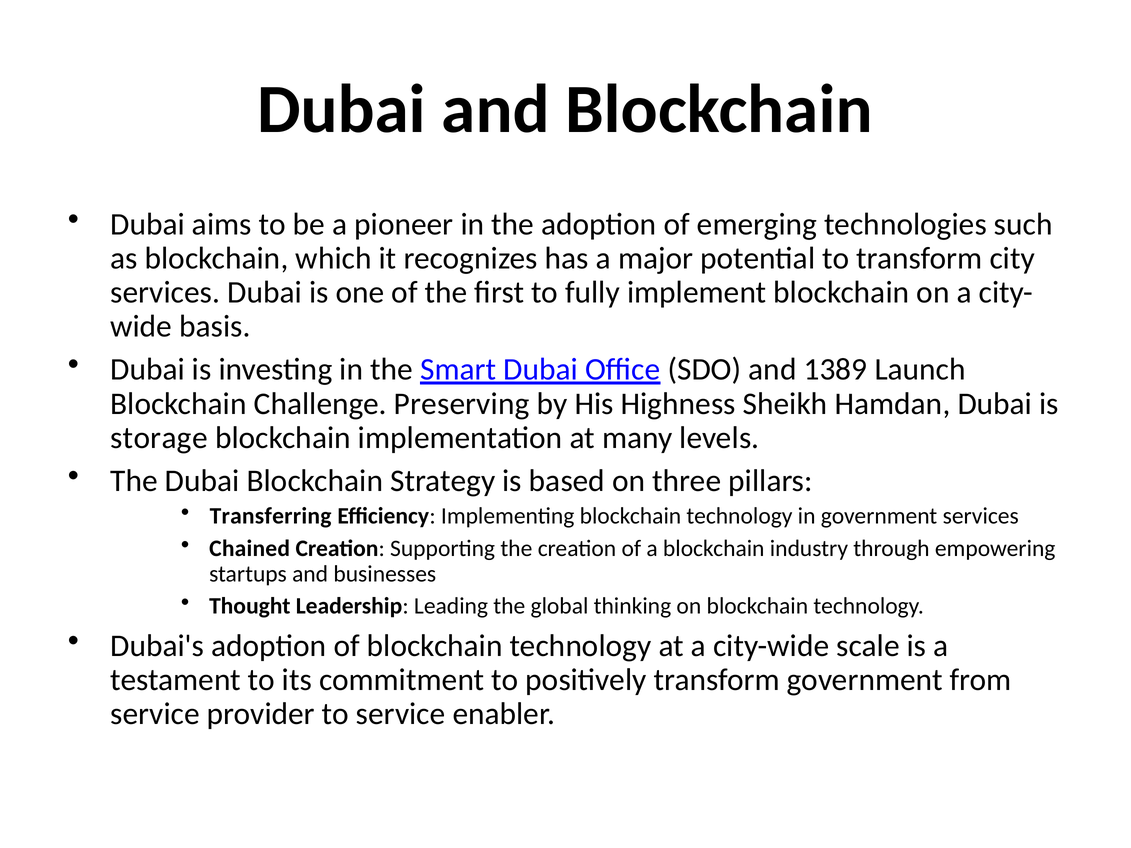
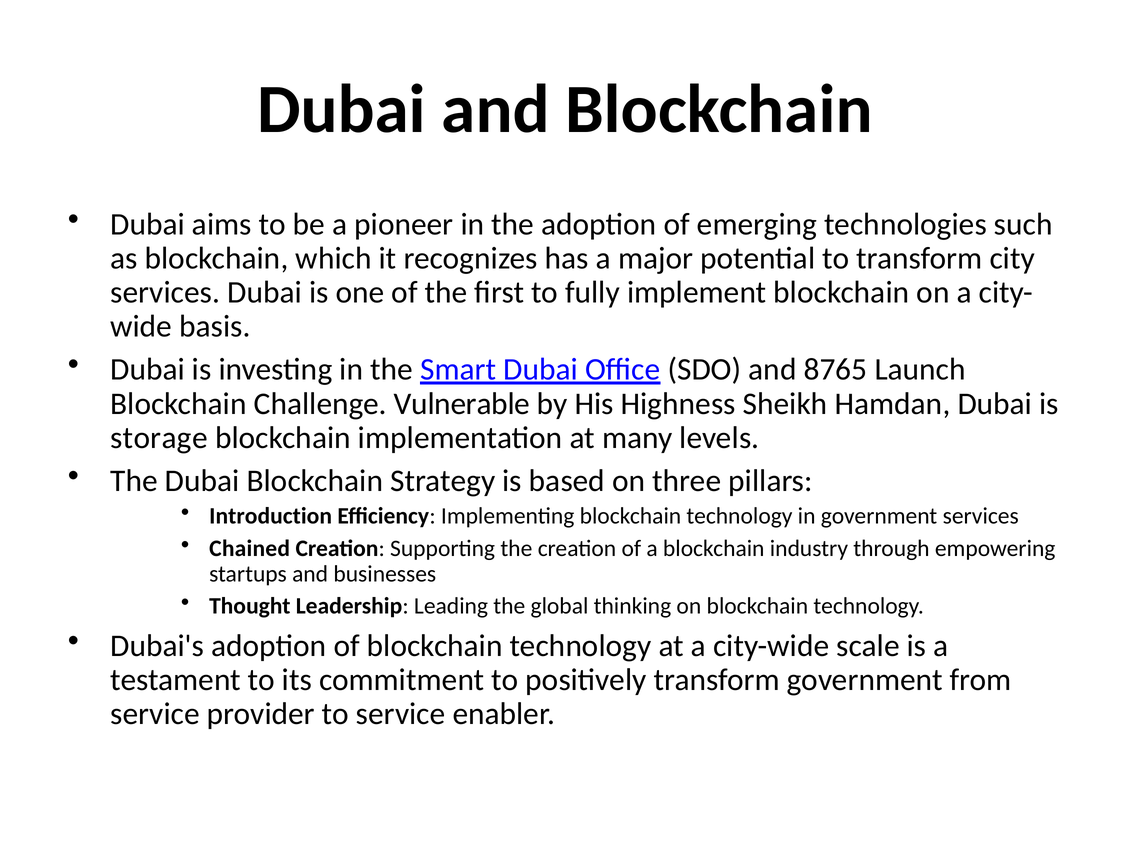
1389: 1389 -> 8765 (836, 369)
Preserving: Preserving -> Vulnerable (462, 404)
Transferring: Transferring -> Introduction (271, 516)
